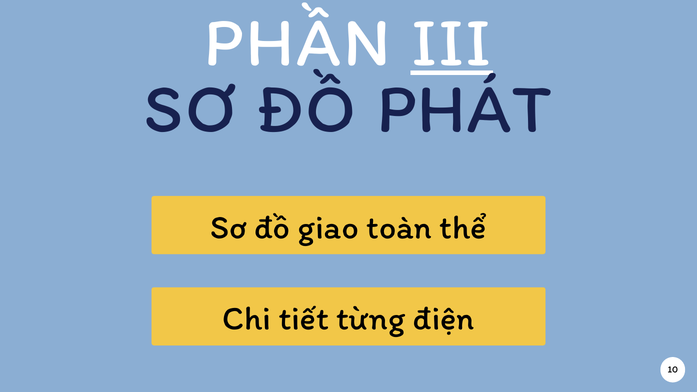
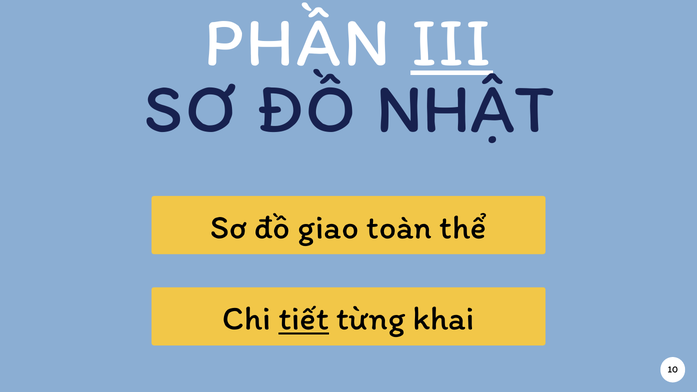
PHÁT: PHÁT -> NHẬT (465, 109)
tiết underline: none -> present (304, 319)
điện: điện -> khai (444, 319)
